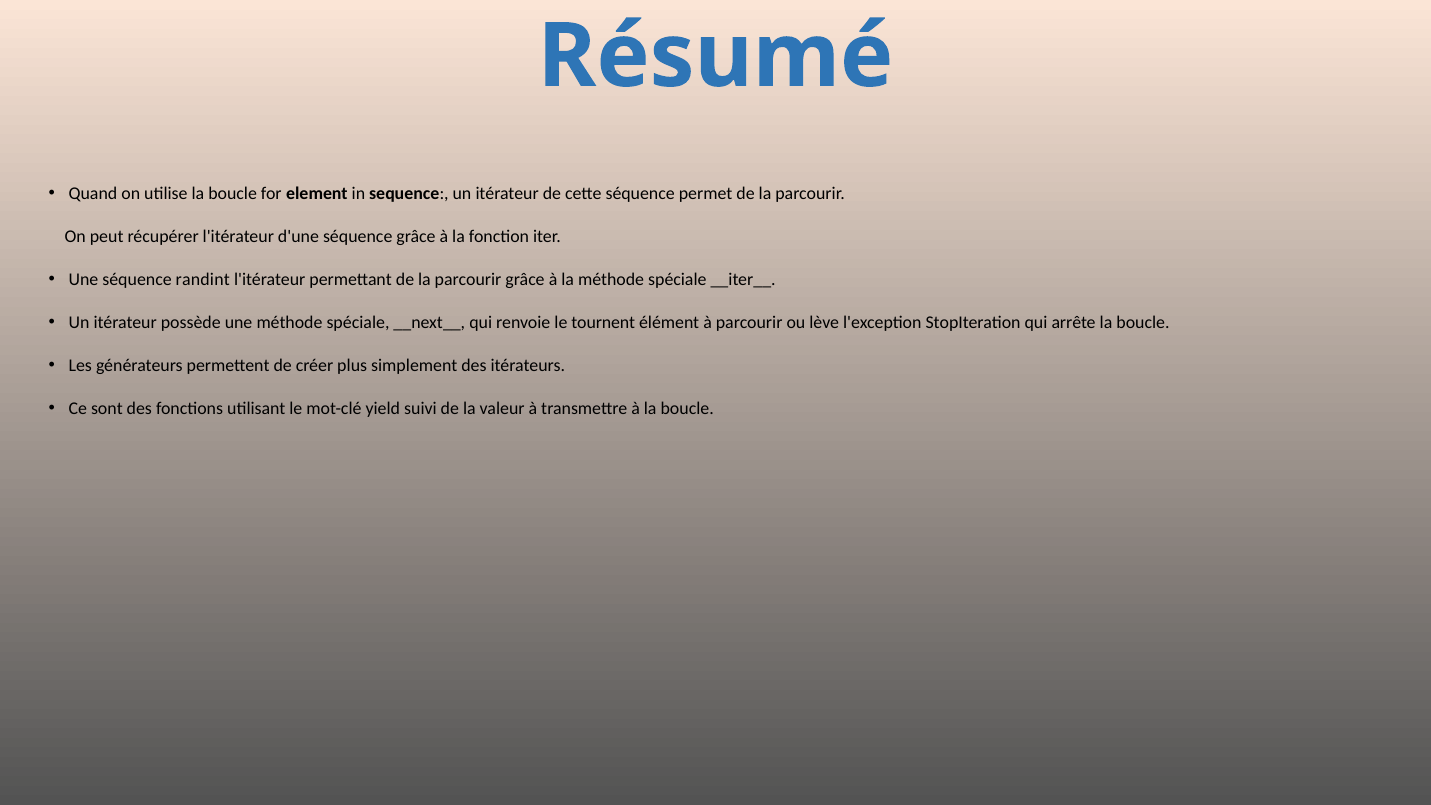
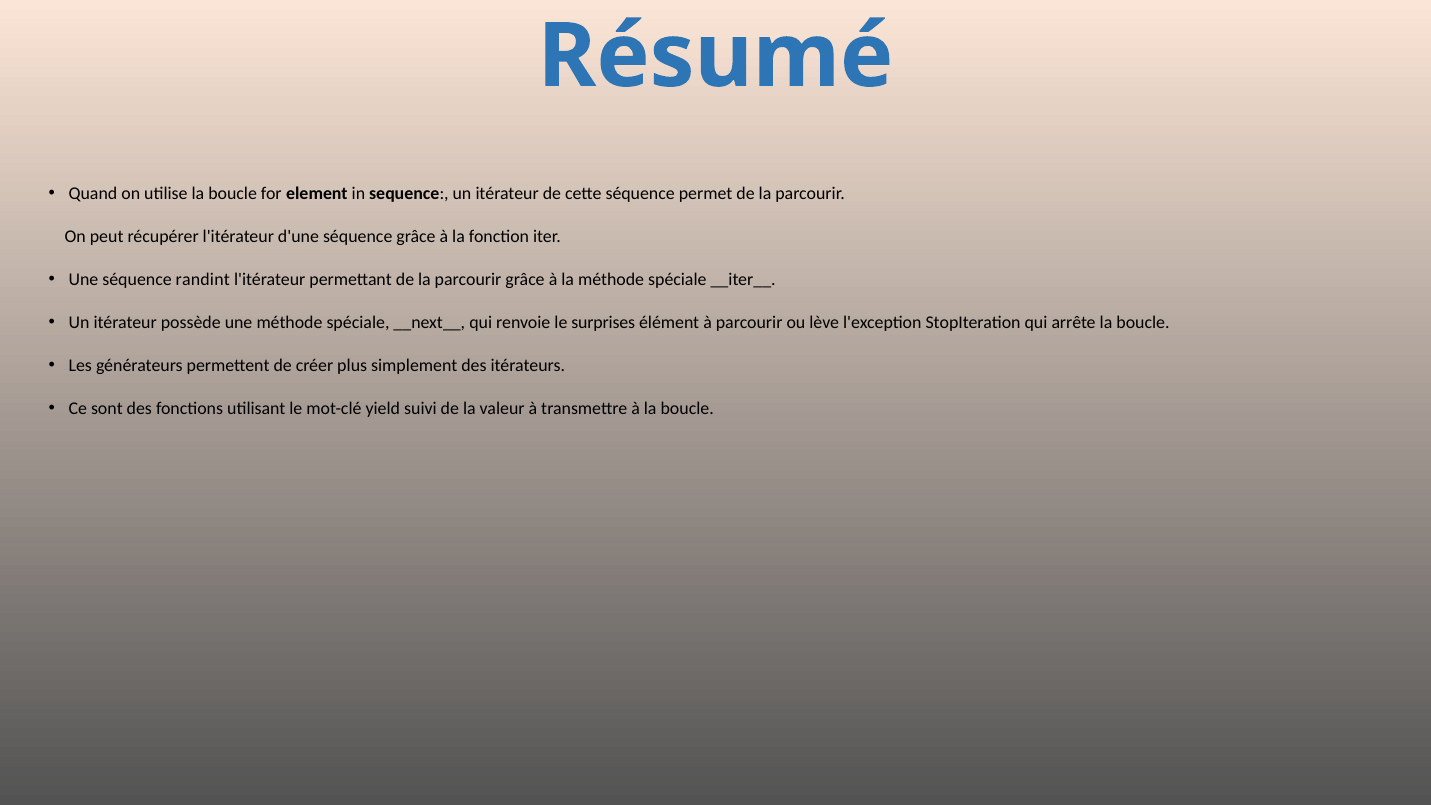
tournent: tournent -> surprises (603, 322)
